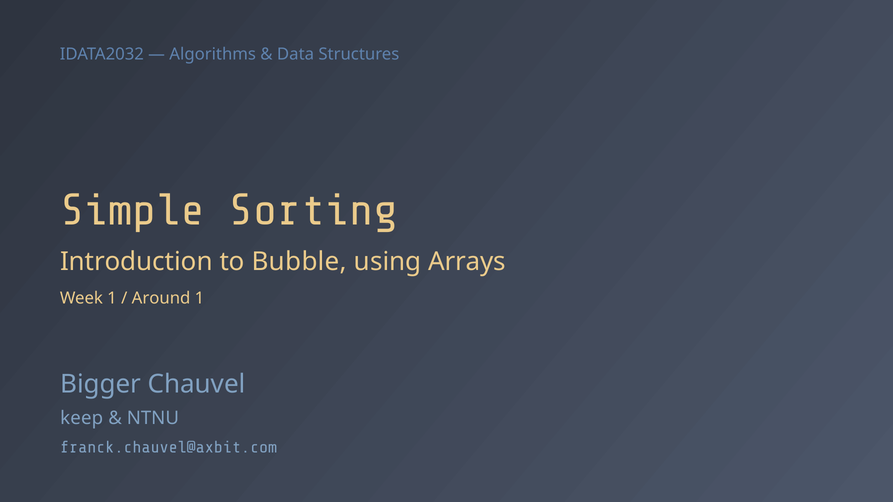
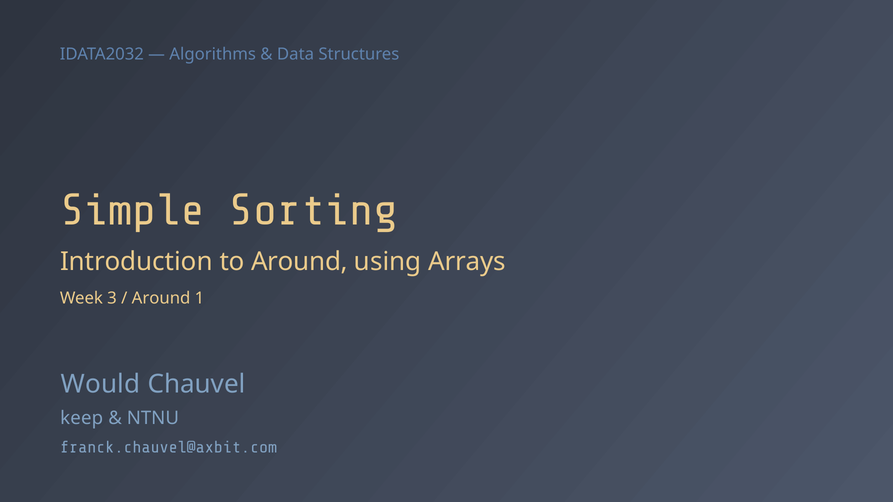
to Bubble: Bubble -> Around (299, 262)
Week 1: 1 -> 3 (112, 298)
Bigger: Bigger -> Would (100, 384)
